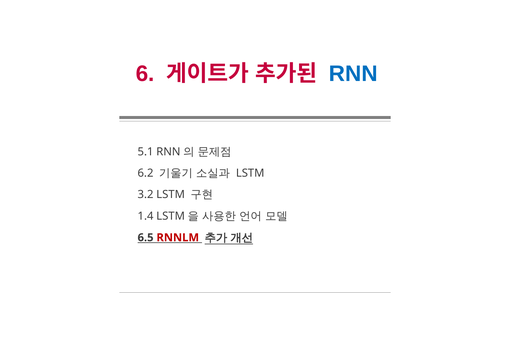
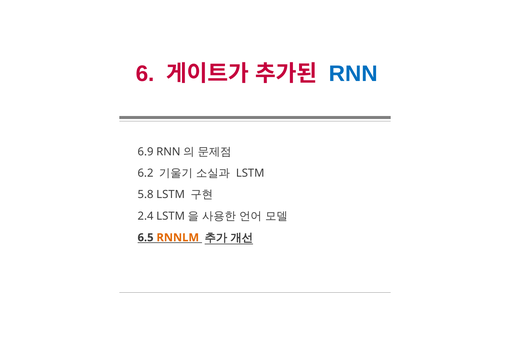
5.1: 5.1 -> 6.9 (146, 152)
3.2: 3.2 -> 5.8 (146, 195)
1.4: 1.4 -> 2.4 (146, 216)
RNNLM colour: red -> orange (178, 238)
